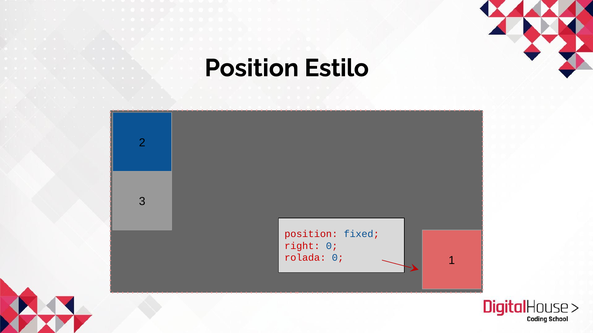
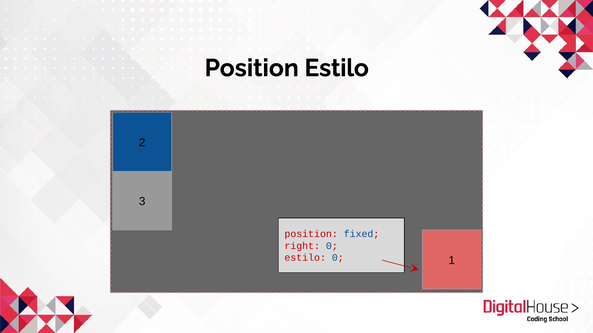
rolada: rolada -> estilo (305, 258)
